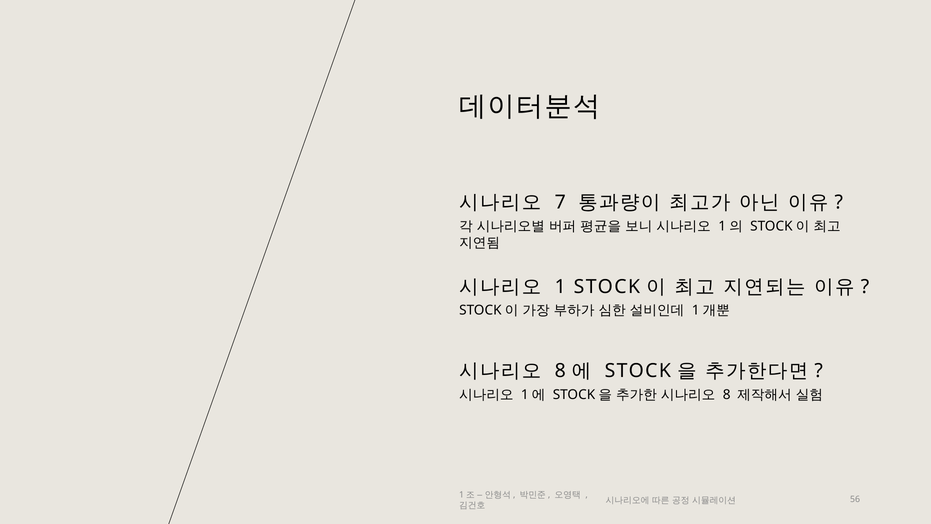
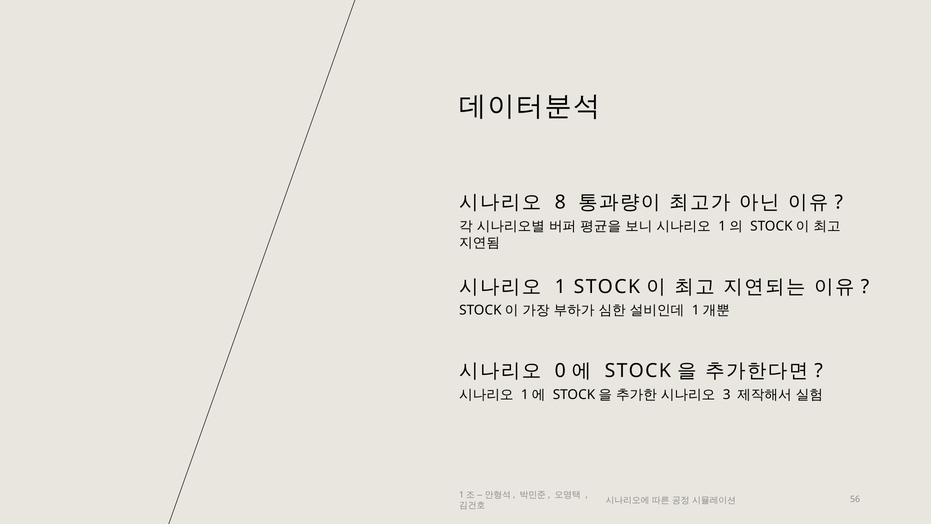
7: 7 -> 8 (560, 202)
8: 8 -> 0 (560, 370)
8: 8 -> 3 (727, 394)
